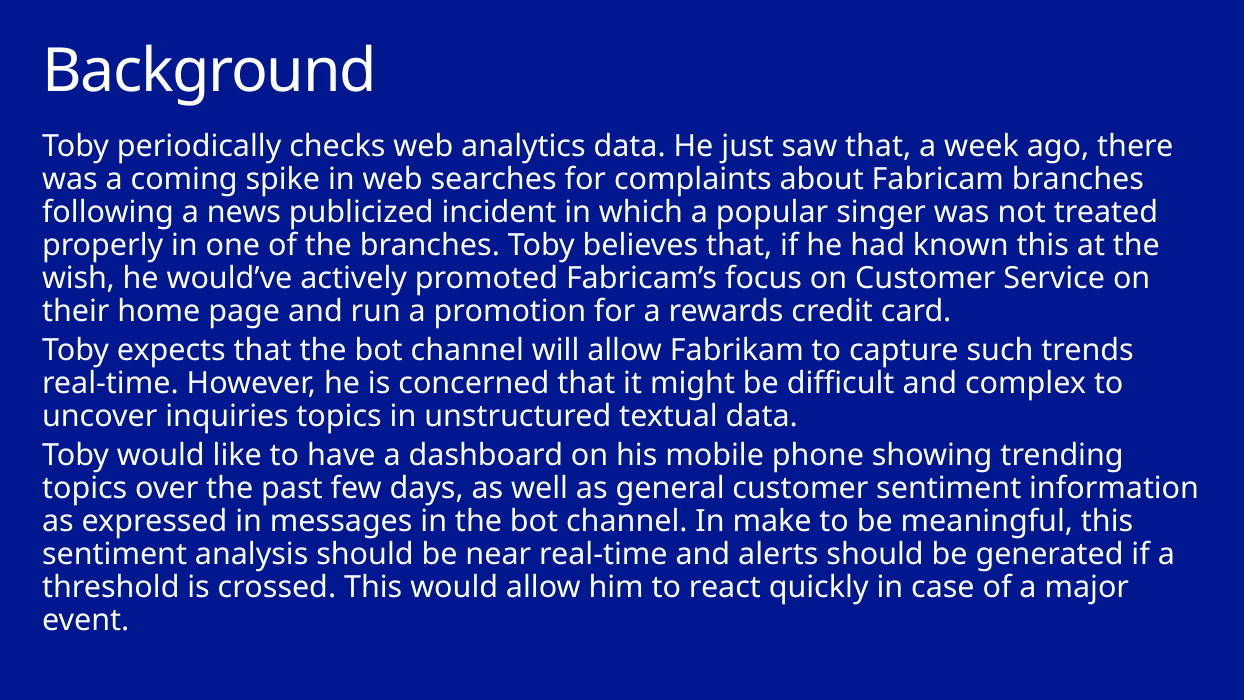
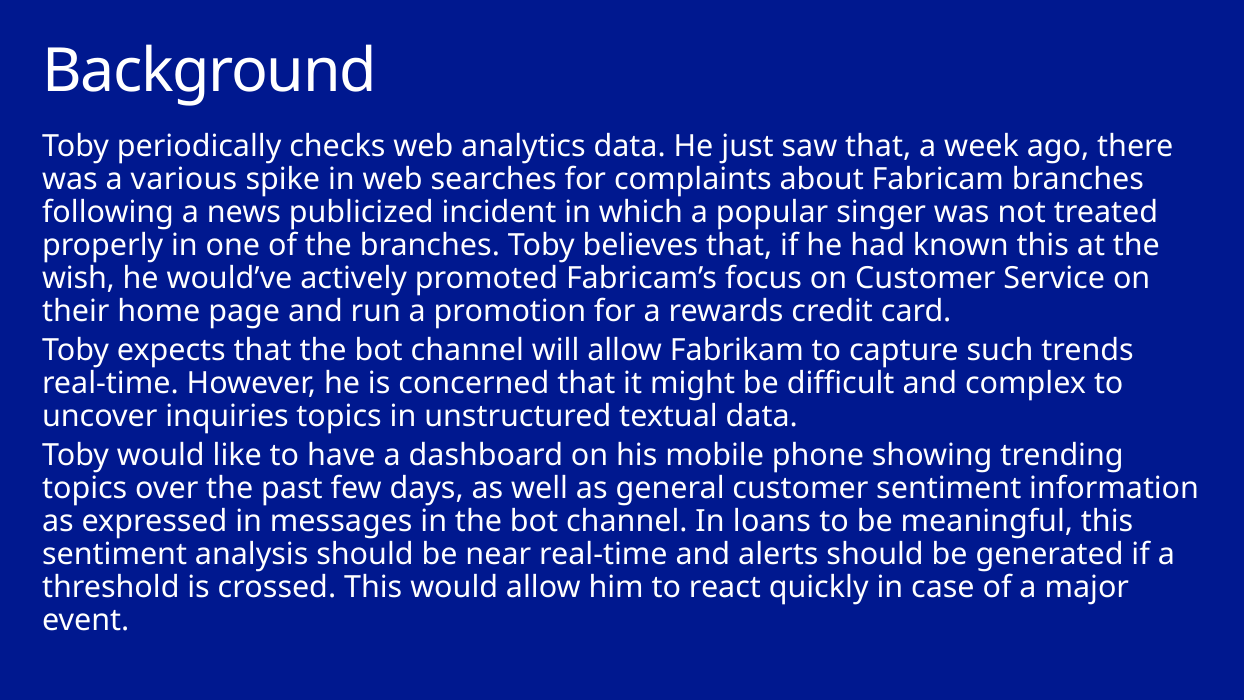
coming: coming -> various (184, 180)
make: make -> loans (772, 521)
